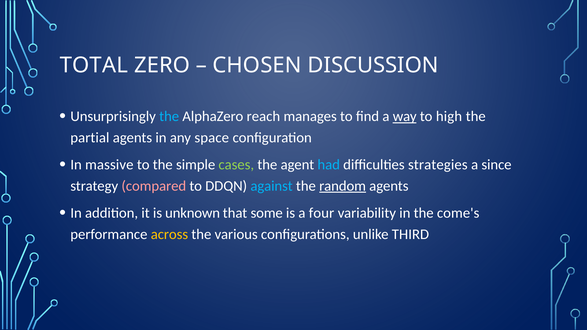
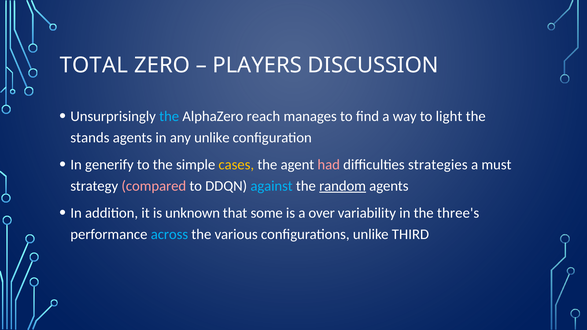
CHOSEN: CHOSEN -> PLAYERS (257, 65)
way underline: present -> none (405, 117)
high: high -> light (449, 117)
partial: partial -> stands (90, 138)
any space: space -> unlike (212, 138)
massive: massive -> generify (109, 165)
cases colour: light green -> yellow (236, 165)
had colour: light blue -> pink (329, 165)
since: since -> must (496, 165)
four: four -> over (322, 213)
come's: come's -> three's (458, 213)
across colour: yellow -> light blue (169, 234)
